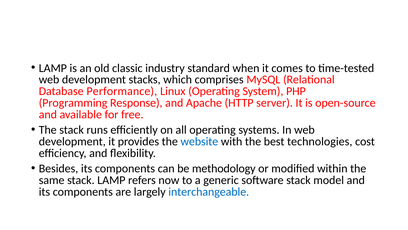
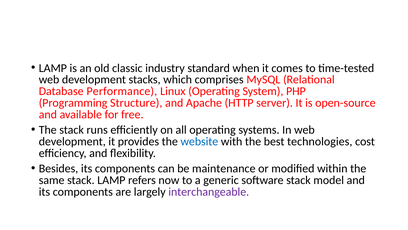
Response: Response -> Structure (136, 103)
methodology: methodology -> maintenance (224, 168)
interchangeable colour: blue -> purple (209, 191)
